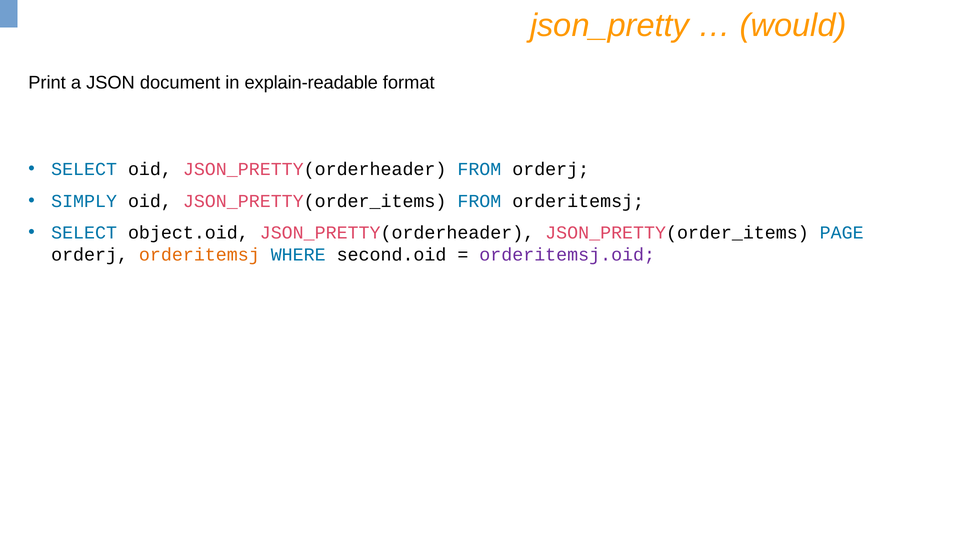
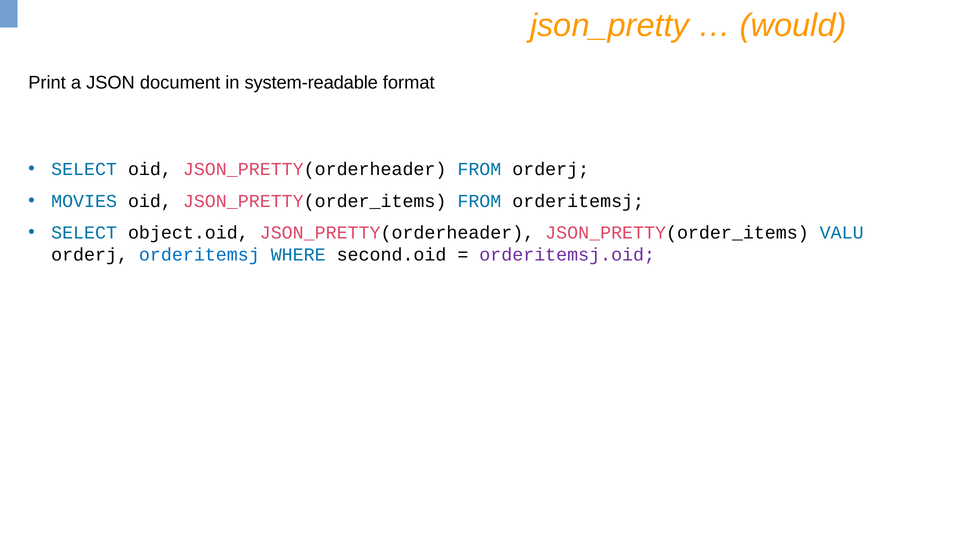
explain-readable: explain-readable -> system-readable (311, 83)
SIMPLY: SIMPLY -> MOVIES (84, 201)
PAGE: PAGE -> VALU (842, 233)
orderitemsj colour: orange -> blue (199, 255)
